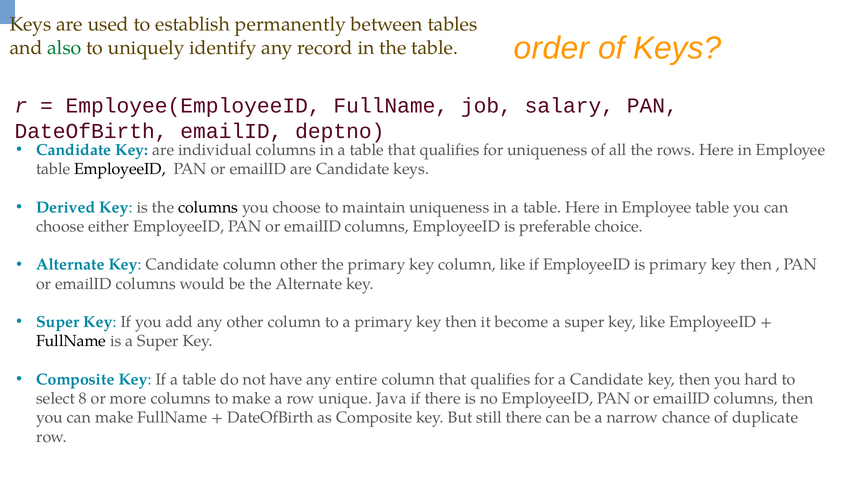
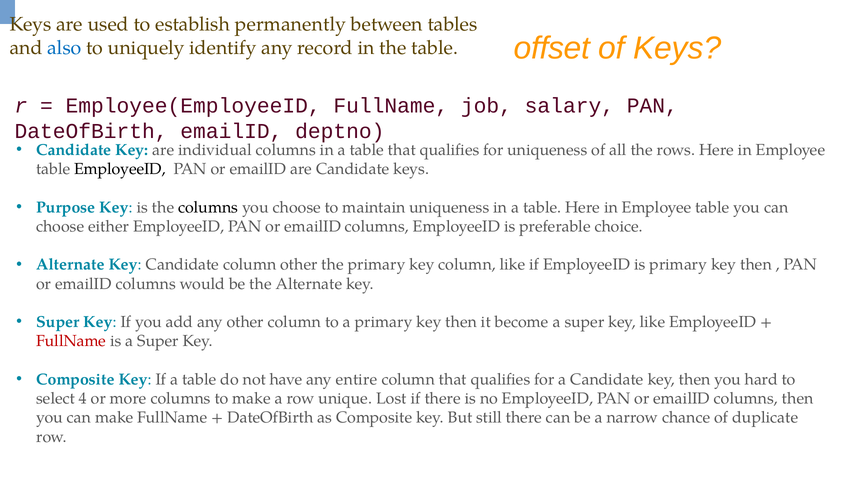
order: order -> offset (552, 48)
also colour: green -> blue (64, 48)
Derived: Derived -> Purpose (66, 207)
FullName colour: black -> red (71, 341)
8: 8 -> 4 (83, 399)
Java: Java -> Lost (391, 399)
